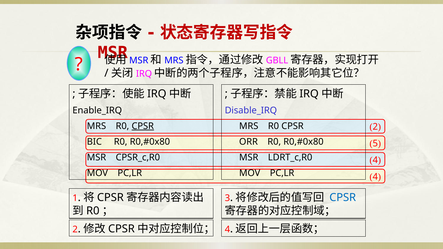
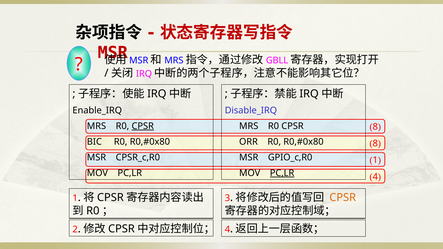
2: 2 -> 8 (375, 127)
5: 5 -> 8 (375, 144)
LDRT_c,R0: LDRT_c,R0 -> GPIO_c,R0 (290, 158)
4: 4 -> 1 (375, 160)
PC,LR underline: none -> present (282, 173)
CPSR colour: blue -> orange (343, 198)
